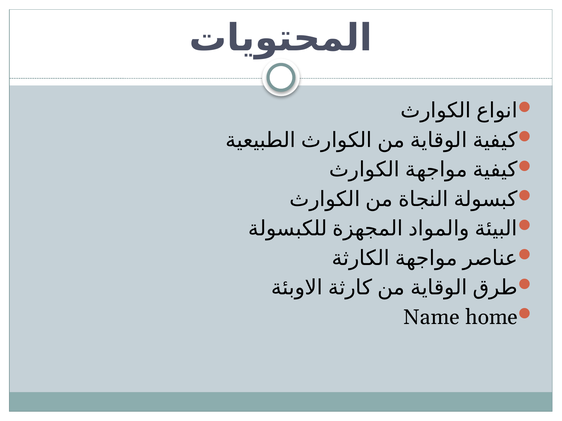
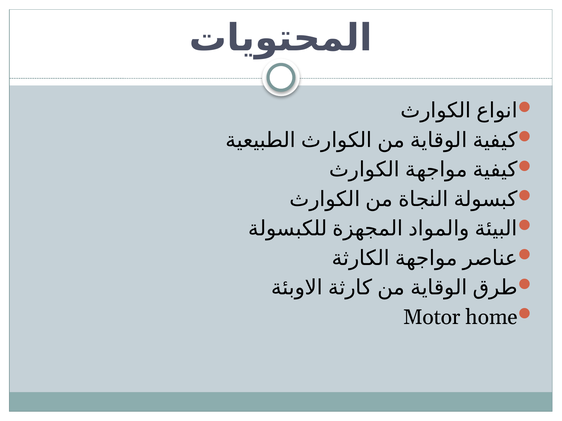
Name: Name -> Motor (432, 318)
